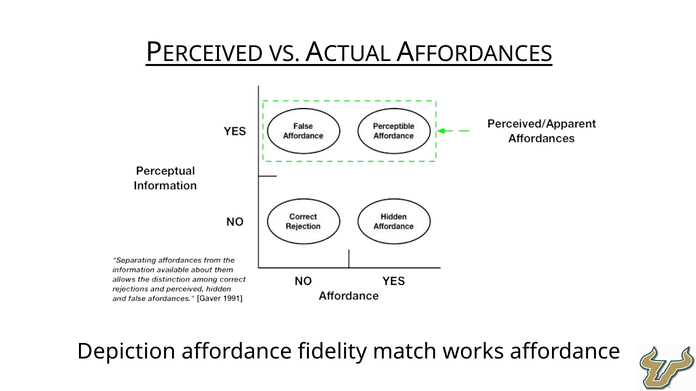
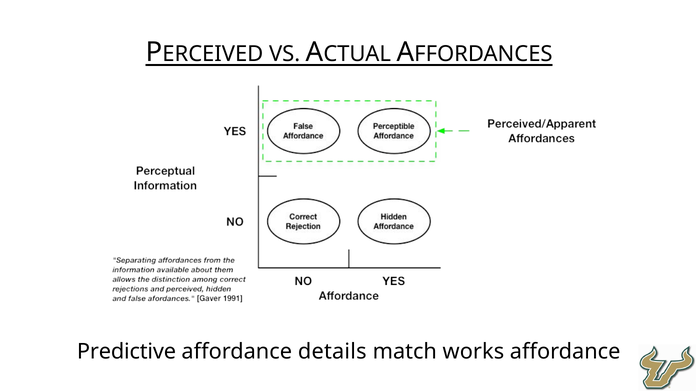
Depiction: Depiction -> Predictive (127, 352)
fidelity: fidelity -> details (332, 352)
